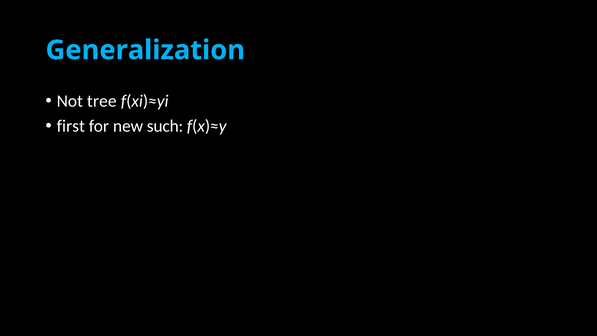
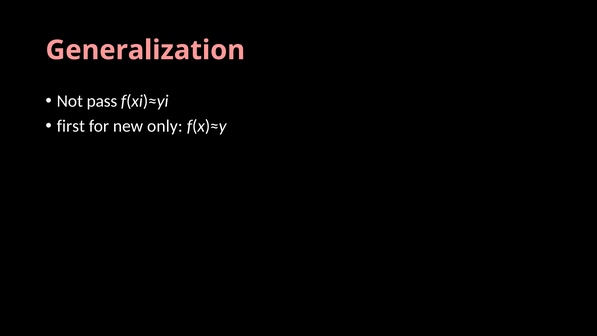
Generalization colour: light blue -> pink (145, 50)
tree: tree -> pass (102, 101)
such: such -> only (165, 126)
